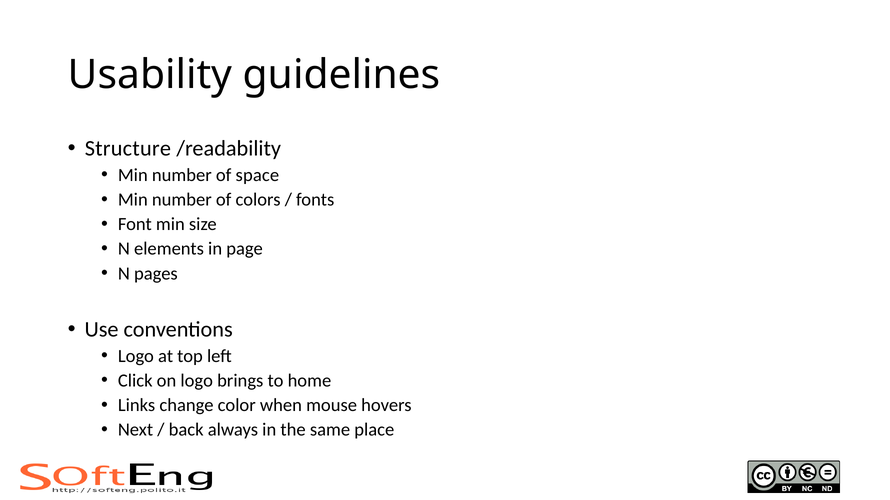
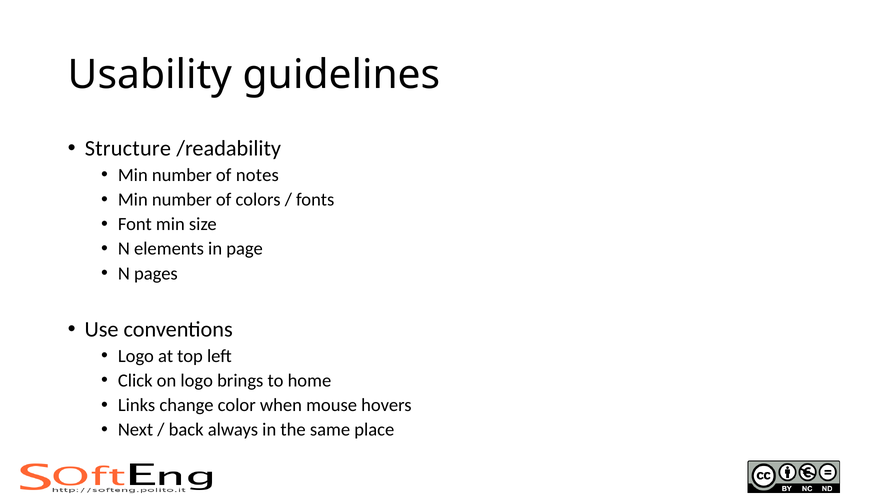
space: space -> notes (257, 175)
